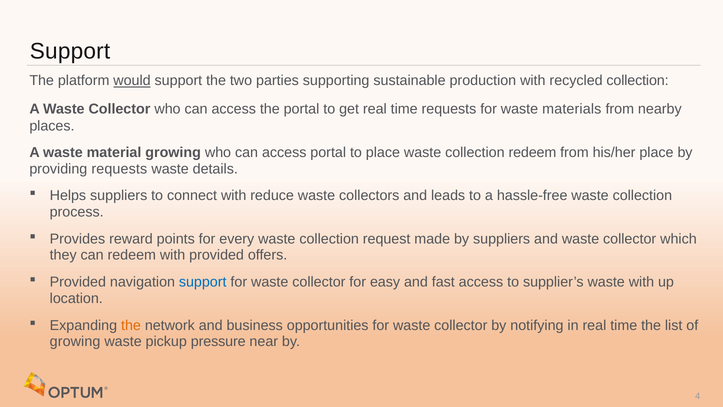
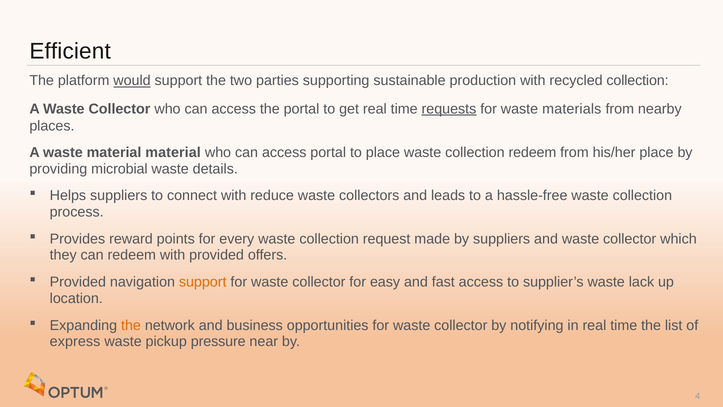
Support: Support -> Efficient (70, 51)
requests underline: none -> present (449, 109)
material growing: growing -> material (173, 152)
providing requests: requests -> microbial (119, 169)
support colour: blue -> orange (203, 282)
waste with: with -> lack (641, 282)
growing: growing -> express (75, 341)
